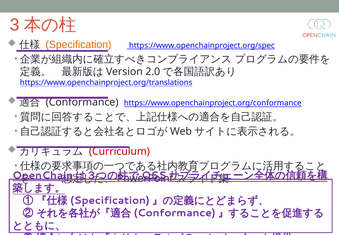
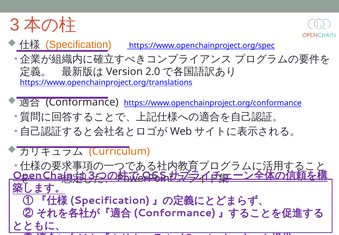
Curriculum colour: red -> orange (119, 151)
